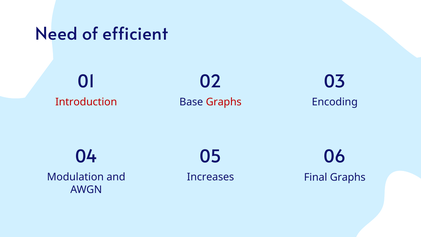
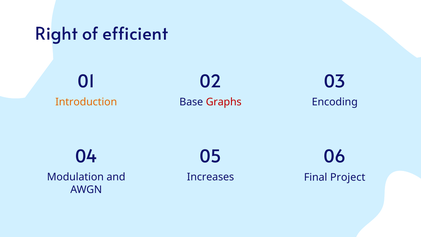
Need: Need -> Right (56, 34)
Introduction colour: red -> orange (86, 102)
Final Graphs: Graphs -> Project (348, 177)
